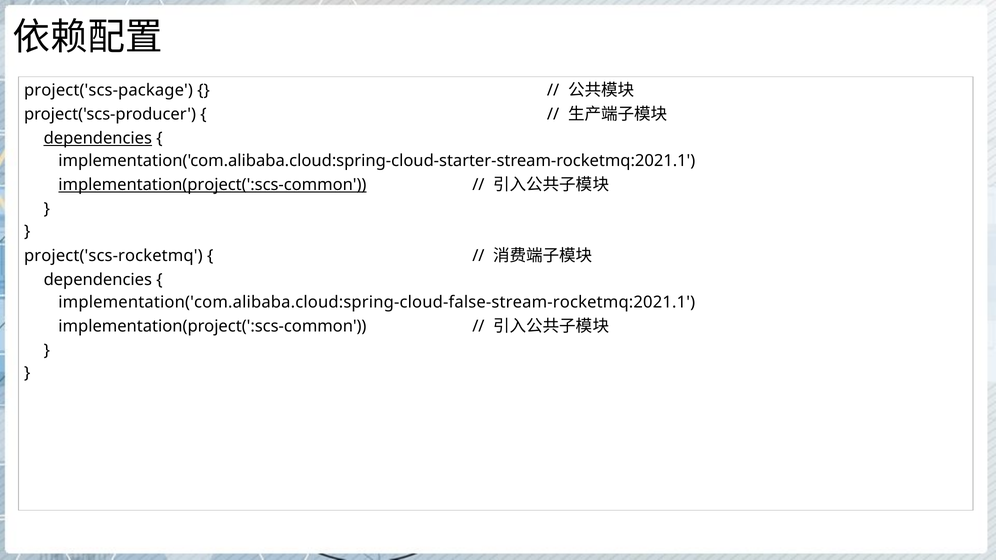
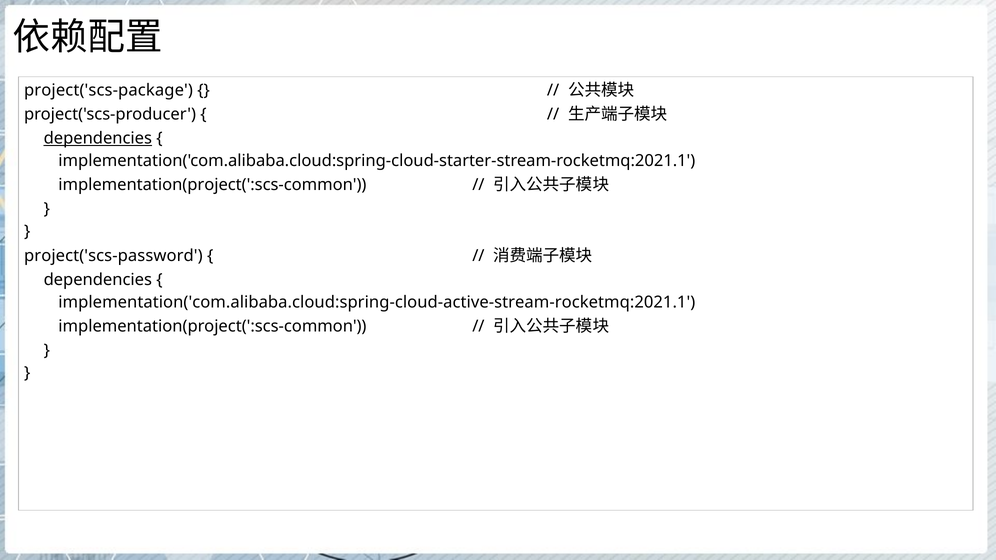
implementation(project(':scs-common underline: present -> none (212, 185)
project('scs-rocketmq: project('scs-rocketmq -> project('scs-password (113, 256)
implementation('com.alibaba.cloud:spring-cloud-false-stream-rocketmq:2021.1: implementation('com.alibaba.cloud:spring-cloud-false-stream-rocketmq:2021.1 -> implementation('com.alibaba.cloud:spring-cloud-active-stream-rocketmq:2021.1 (377, 302)
